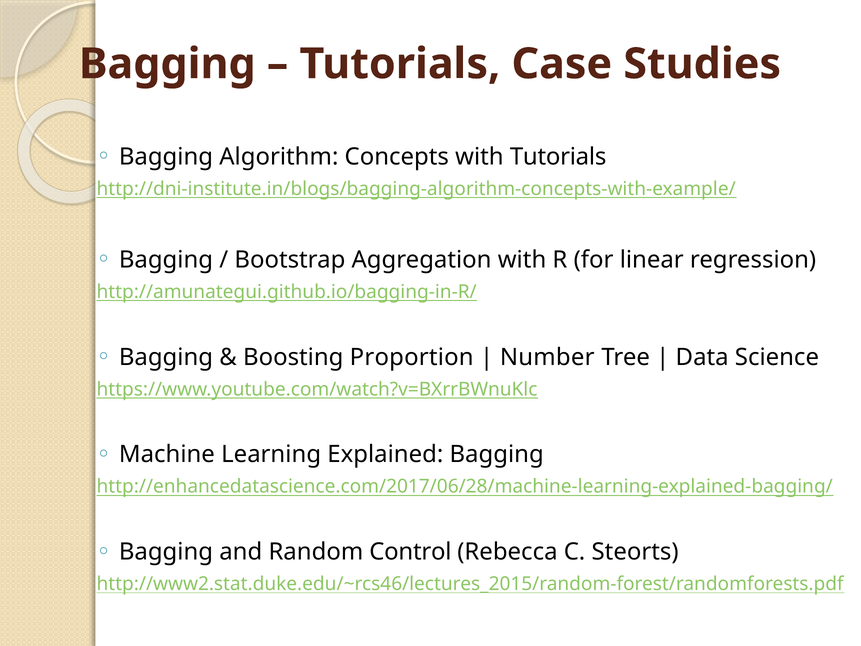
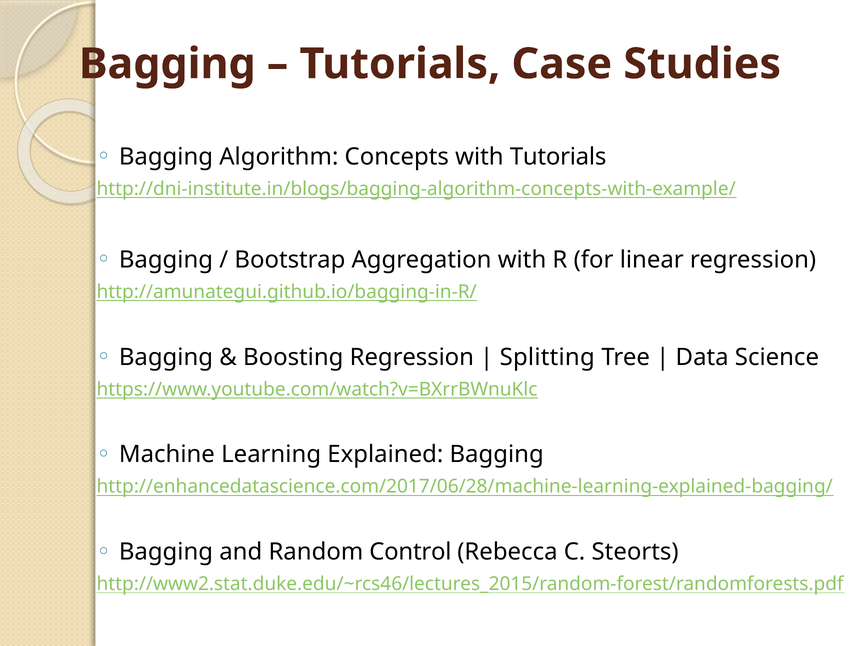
Boosting Proportion: Proportion -> Regression (412, 357)
Number: Number -> Splitting (547, 357)
